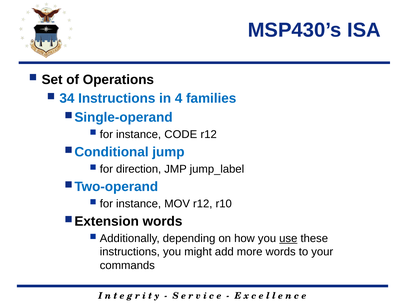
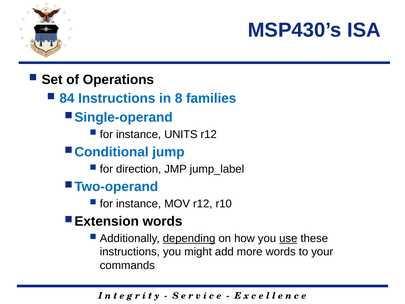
34: 34 -> 84 (67, 98)
4: 4 -> 8 (179, 98)
CODE: CODE -> UNITS (181, 134)
depending underline: none -> present (189, 238)
